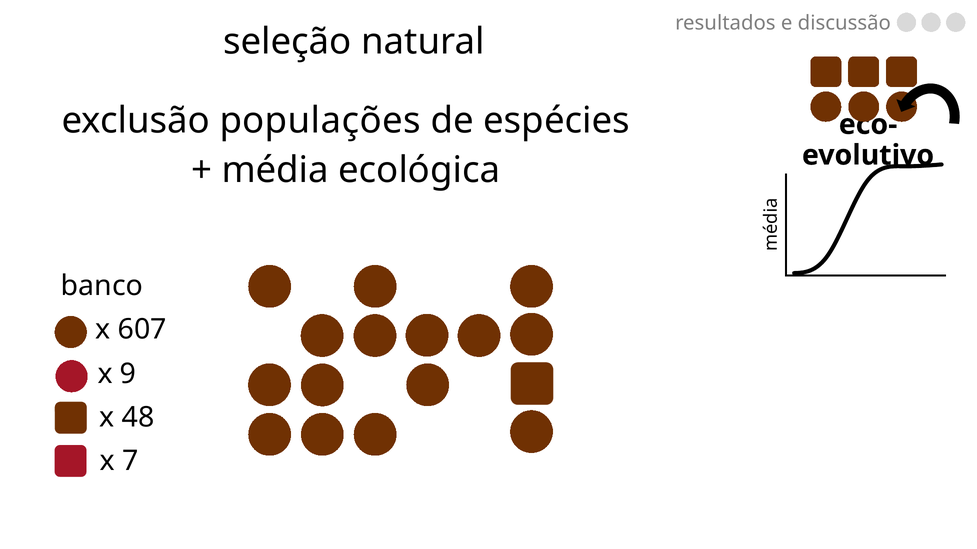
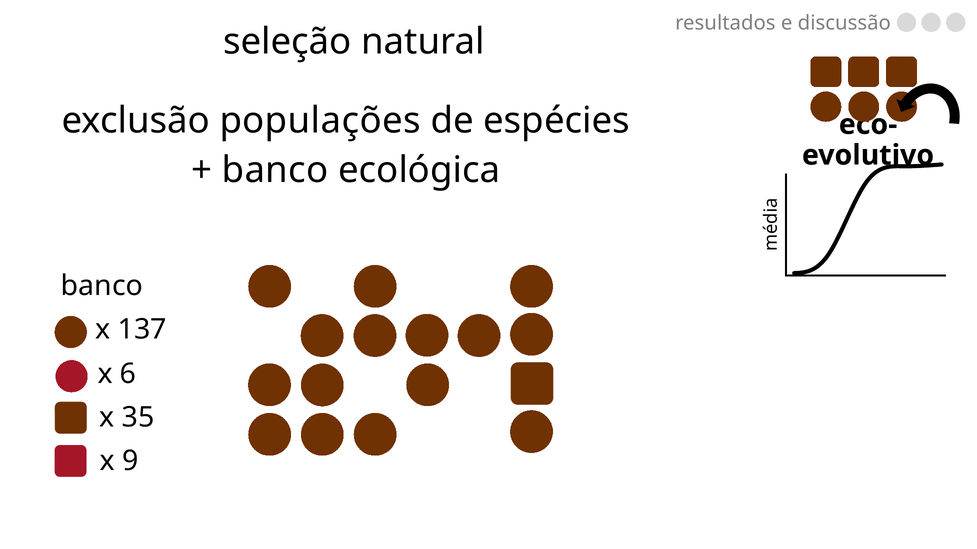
média: média -> banco (275, 170)
607: 607 -> 137 (142, 330)
9: 9 -> 6 (128, 374)
48: 48 -> 35 (138, 418)
7: 7 -> 9 (130, 461)
